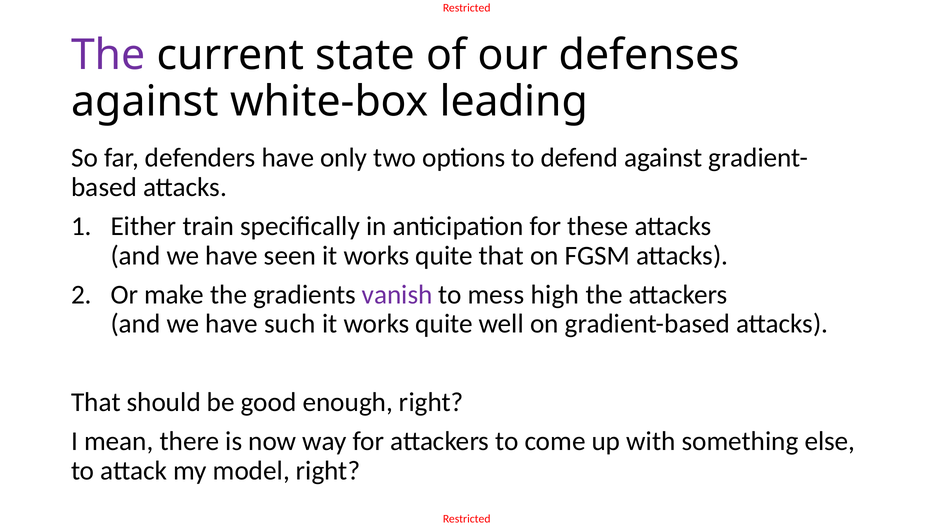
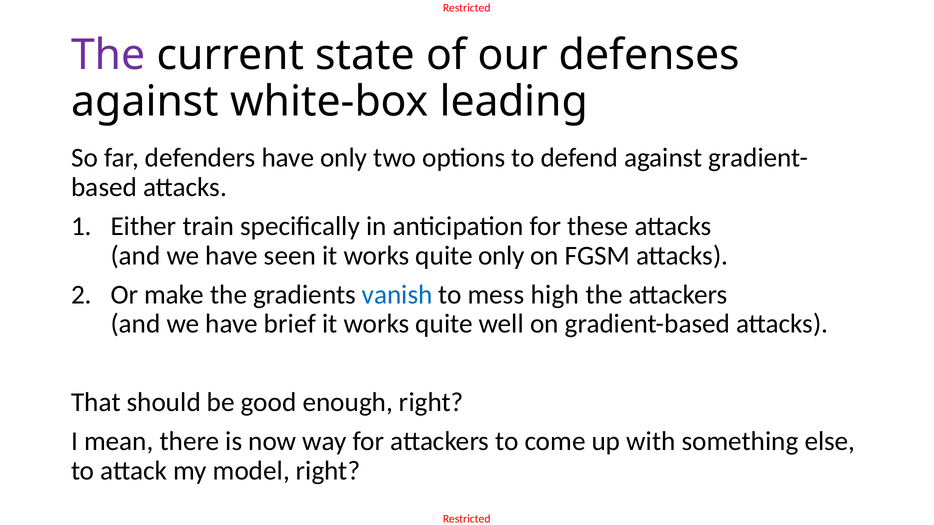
quite that: that -> only (501, 256)
vanish colour: purple -> blue (397, 295)
such: such -> brief (290, 324)
